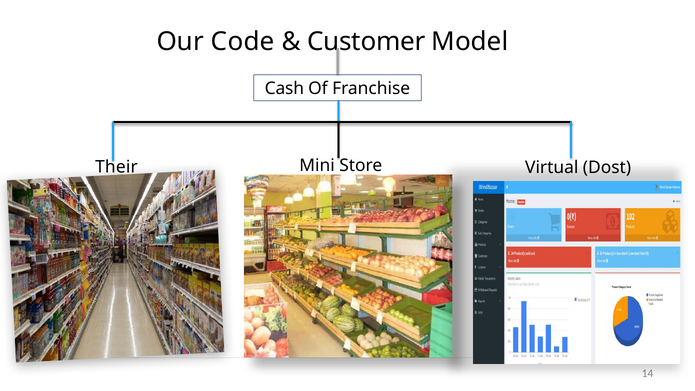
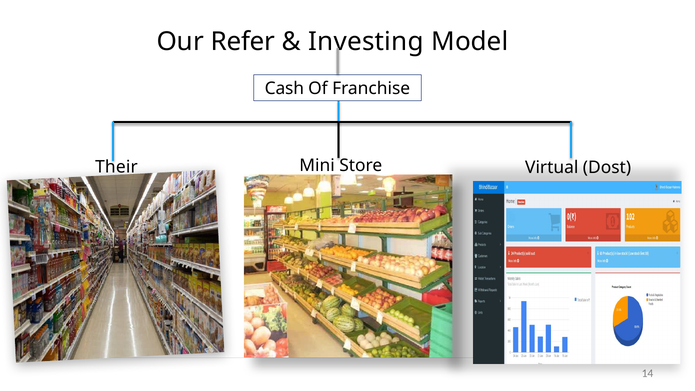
Code: Code -> Refer (243, 41)
Customer: Customer -> Investing (366, 41)
